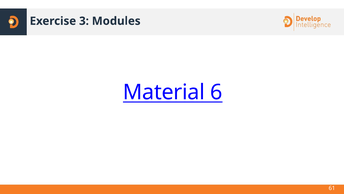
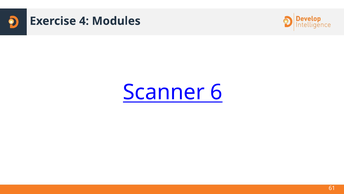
3: 3 -> 4 (84, 21)
Material: Material -> Scanner (164, 92)
